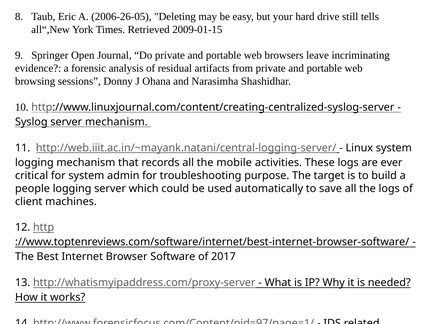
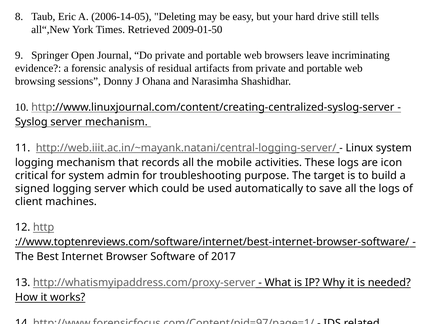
2006-26-05: 2006-26-05 -> 2006-14-05 (121, 17)
2009-01-15: 2009-01-15 -> 2009-01-50 (197, 29)
ever: ever -> icon (391, 163)
people: people -> signed (32, 188)
